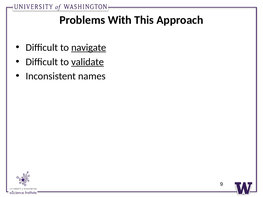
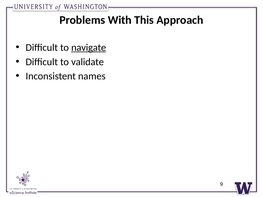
validate underline: present -> none (88, 62)
